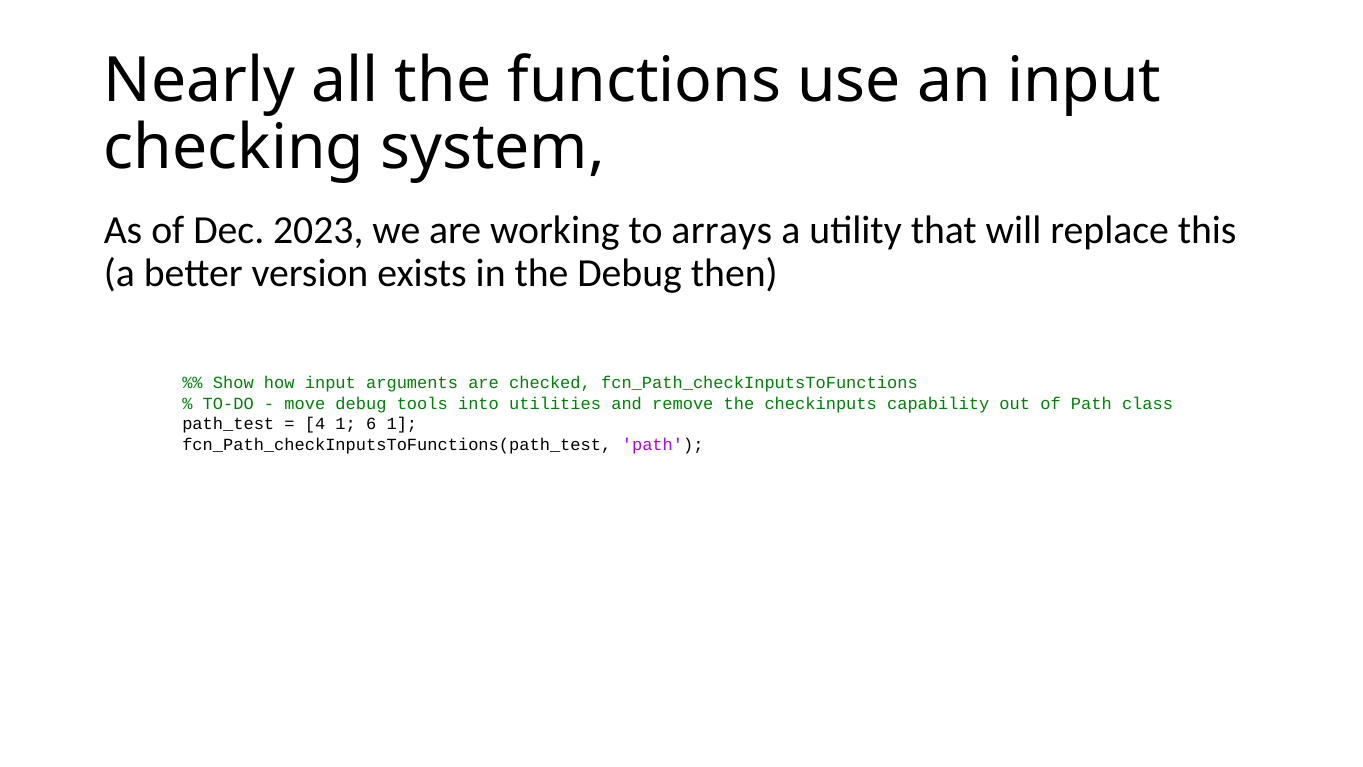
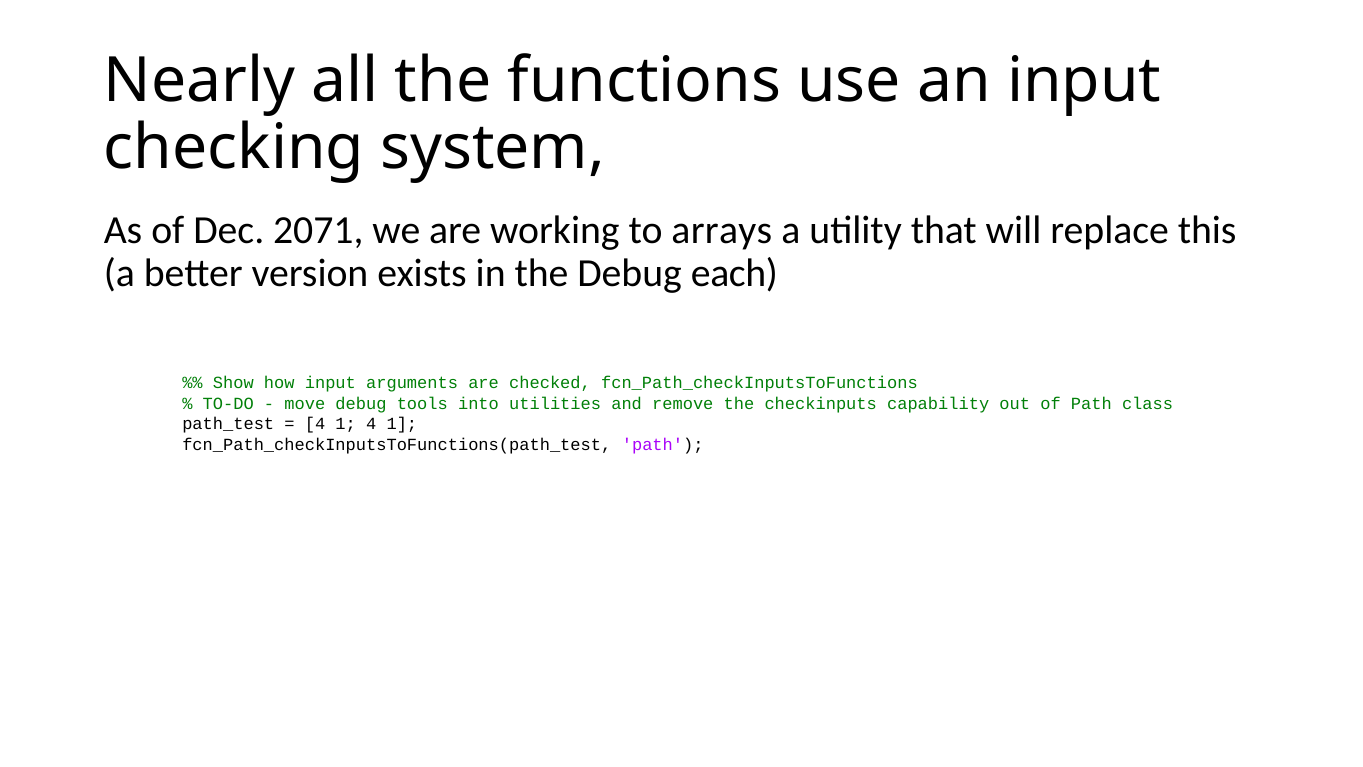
2023: 2023 -> 2071 (318, 230)
then: then -> each (734, 273)
1 6: 6 -> 4 (371, 424)
